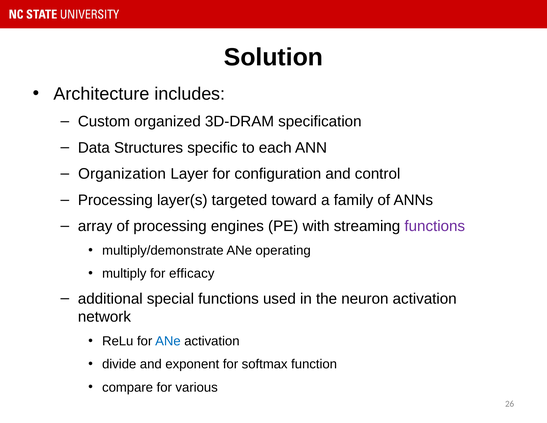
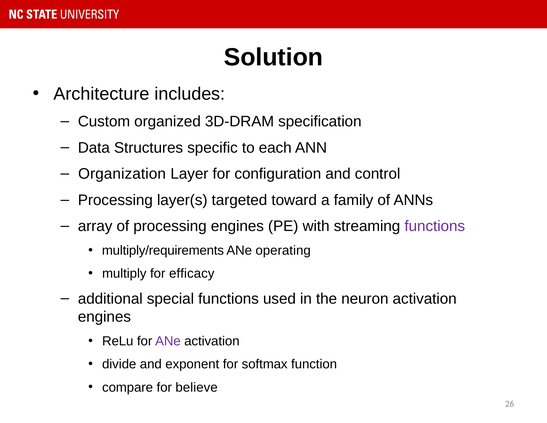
multiply/demonstrate: multiply/demonstrate -> multiply/requirements (163, 250)
network: network -> engines (104, 317)
ANe colour: blue -> purple (168, 341)
various: various -> believe (197, 387)
